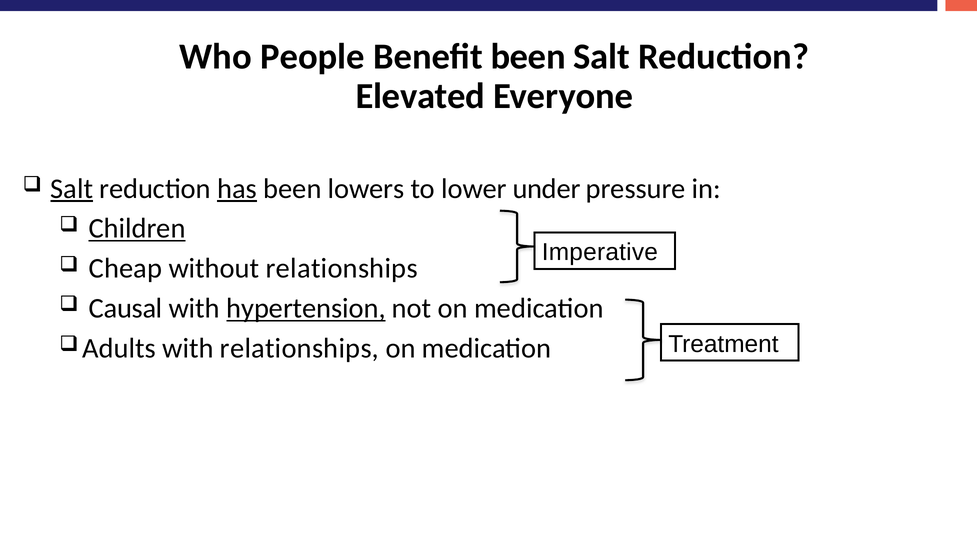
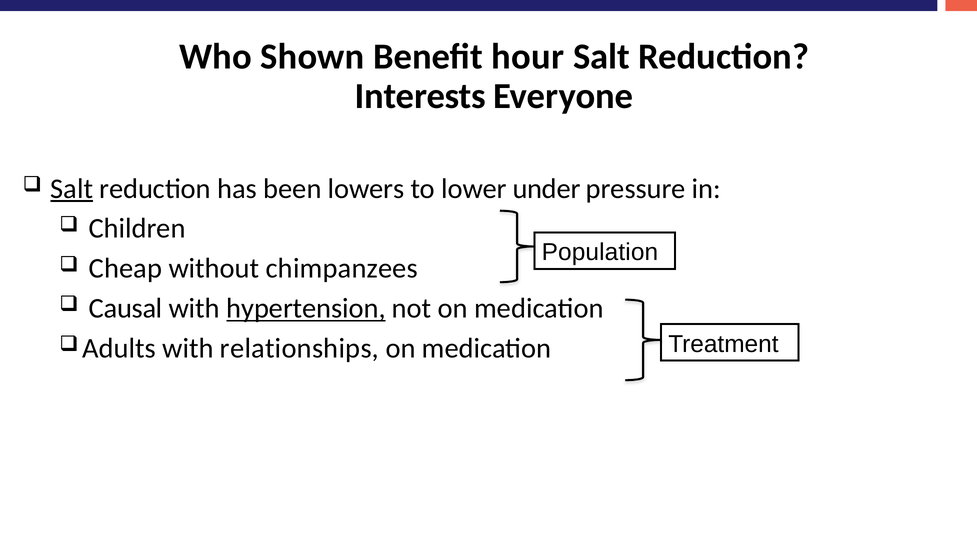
People: People -> Shown (312, 57)
Benefit been: been -> hour (528, 57)
Elevated: Elevated -> Interests (420, 96)
has underline: present -> none (237, 189)
Children underline: present -> none (137, 229)
Imperative: Imperative -> Population (600, 253)
without relationships: relationships -> chimpanzees (342, 269)
